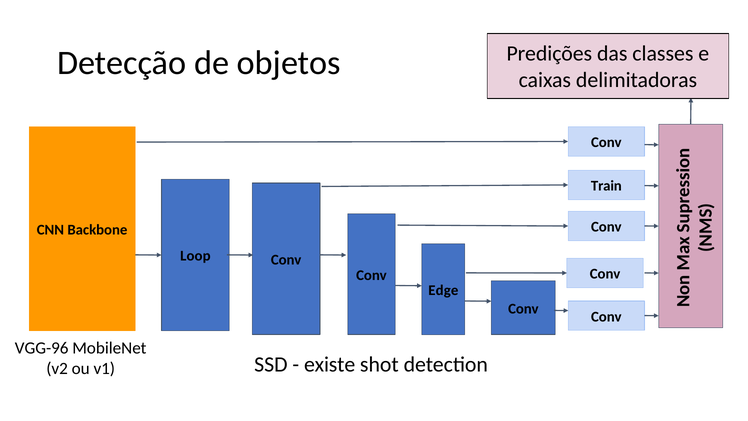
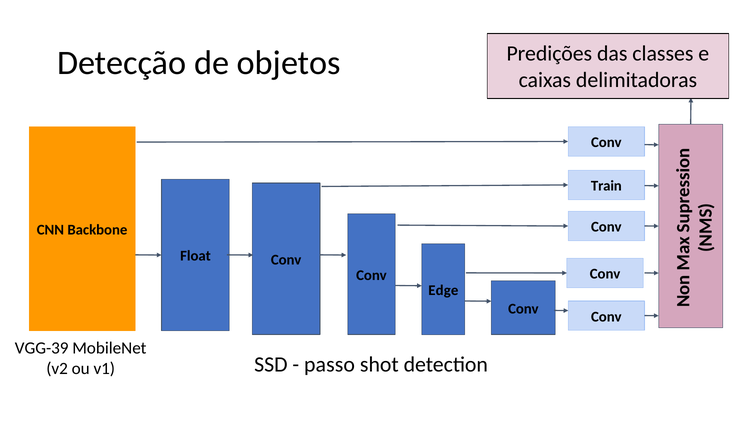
Loop: Loop -> Float (195, 256)
VGG-96: VGG-96 -> VGG-39 (42, 348)
existe: existe -> passo (330, 364)
